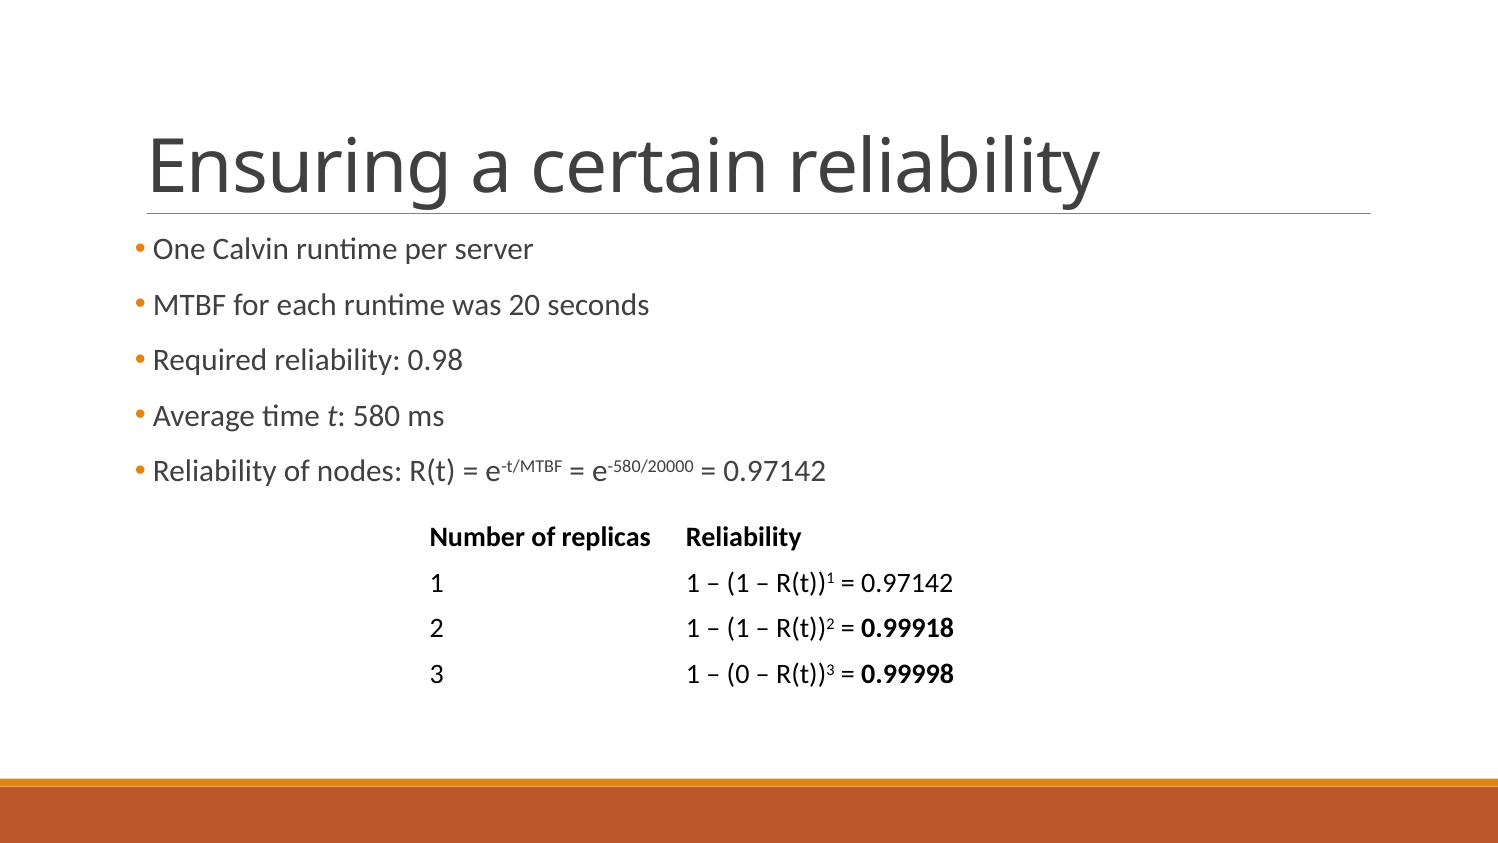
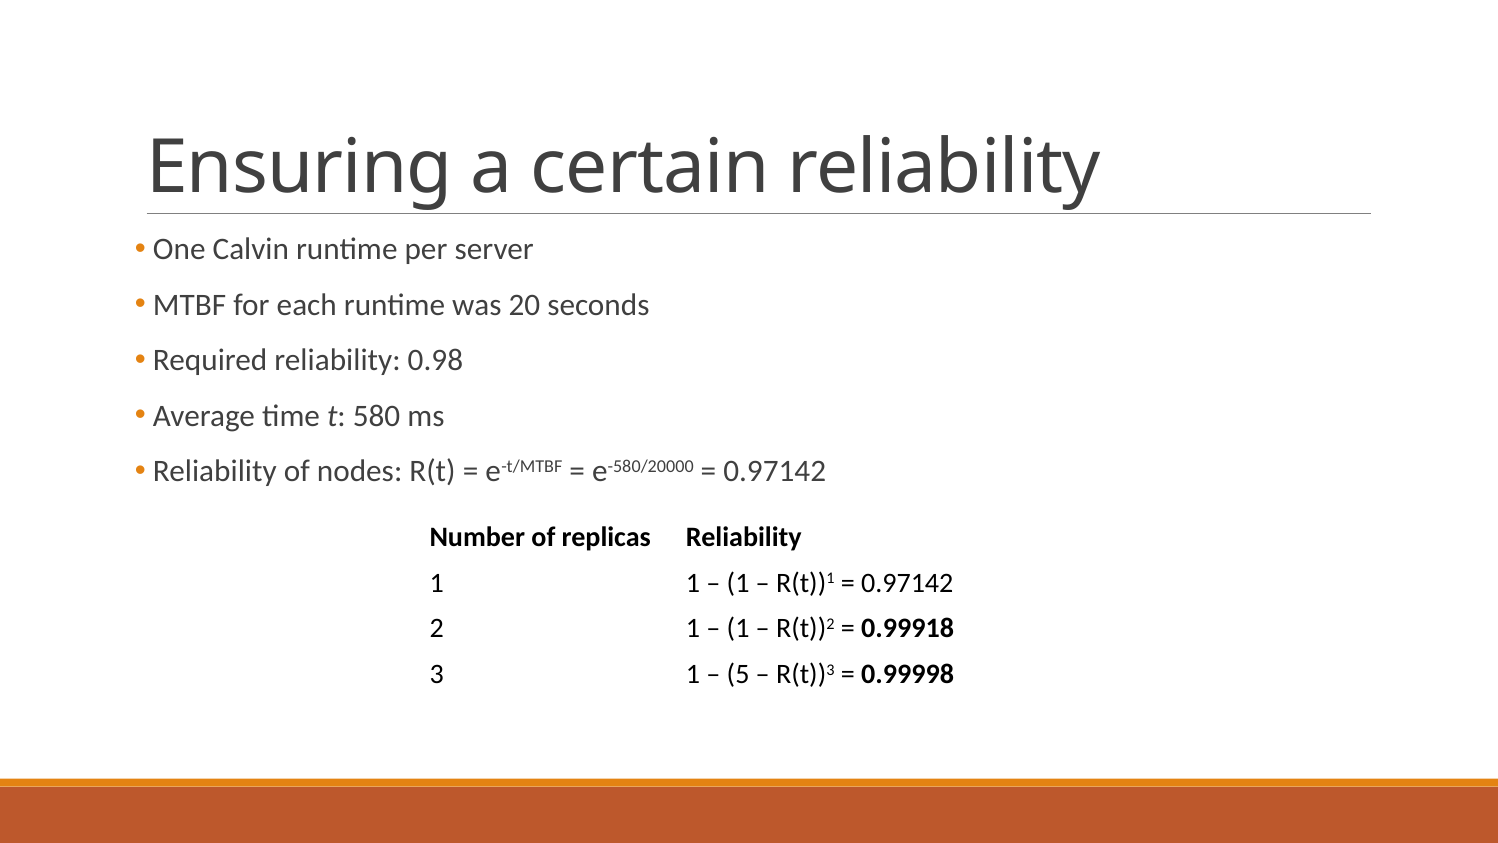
0: 0 -> 5 (738, 674)
